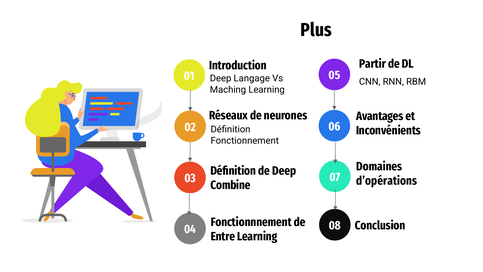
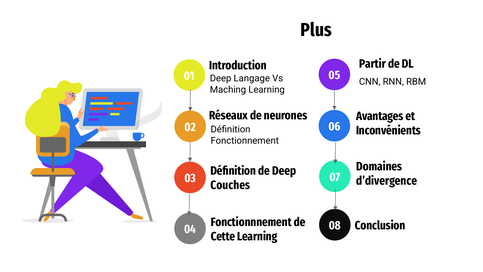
d’opérations: d’opérations -> d’divergence (387, 181)
Combine: Combine -> Couches (230, 185)
Entre: Entre -> Cette (223, 236)
